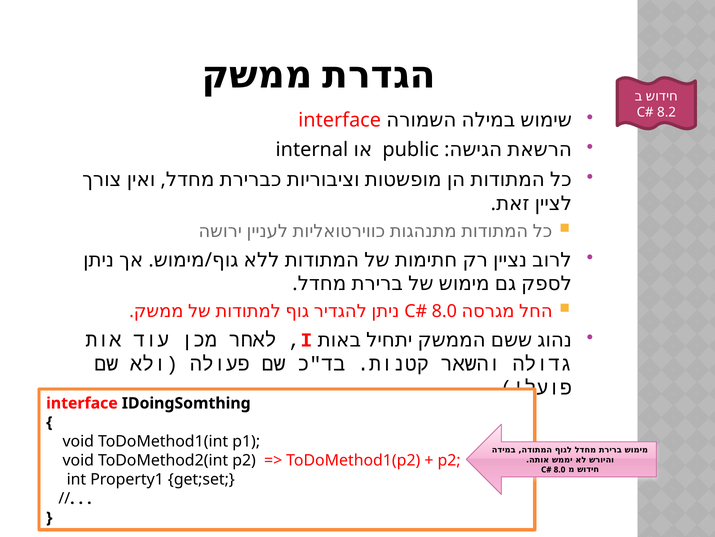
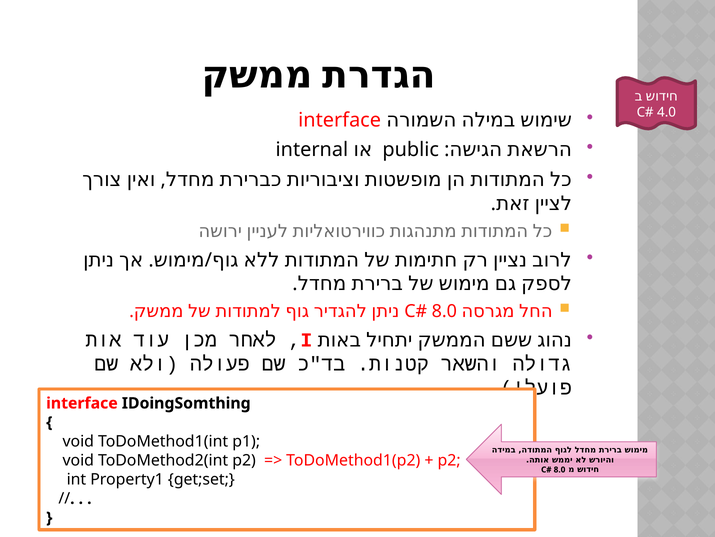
8.2: 8.2 -> 4.0 (667, 112)
